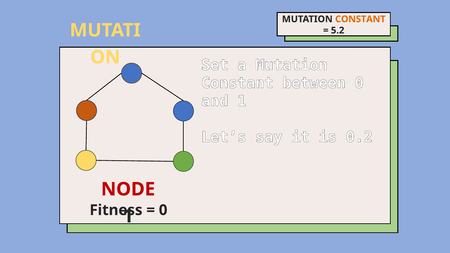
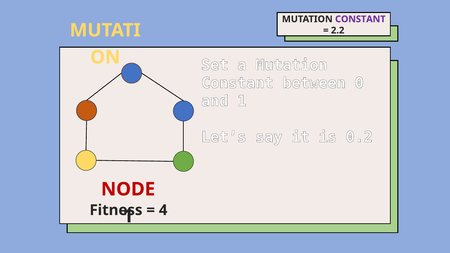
CONSTANT colour: orange -> purple (360, 19)
5.2: 5.2 -> 2.2 (338, 30)
0: 0 -> 4 (163, 210)
